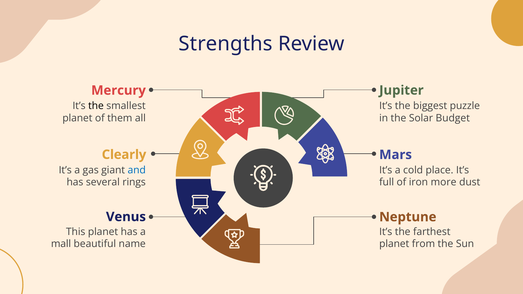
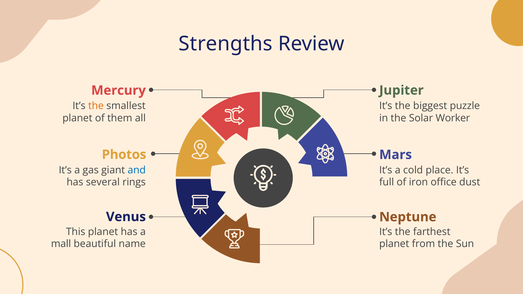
the colour: black -> orange (96, 106)
Budget: Budget -> Worker (453, 118)
Clearly: Clearly -> Photos (124, 155)
more: more -> office (444, 182)
